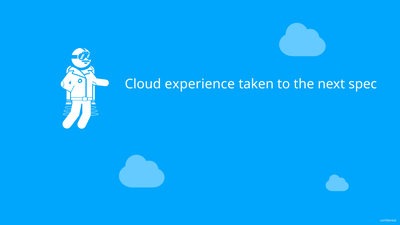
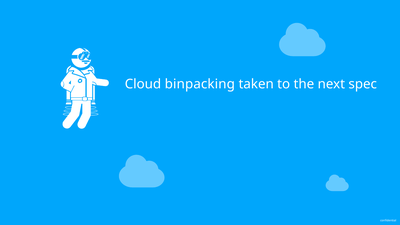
experience: experience -> binpacking (200, 84)
